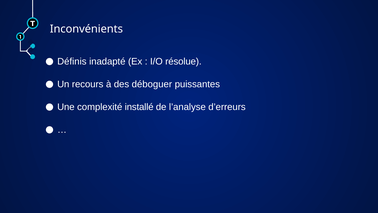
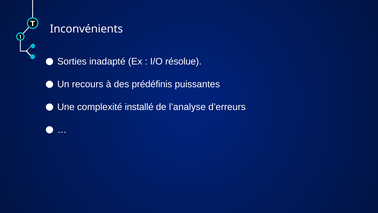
Définis: Définis -> Sorties (72, 61)
déboguer: déboguer -> prédéfinis (152, 84)
